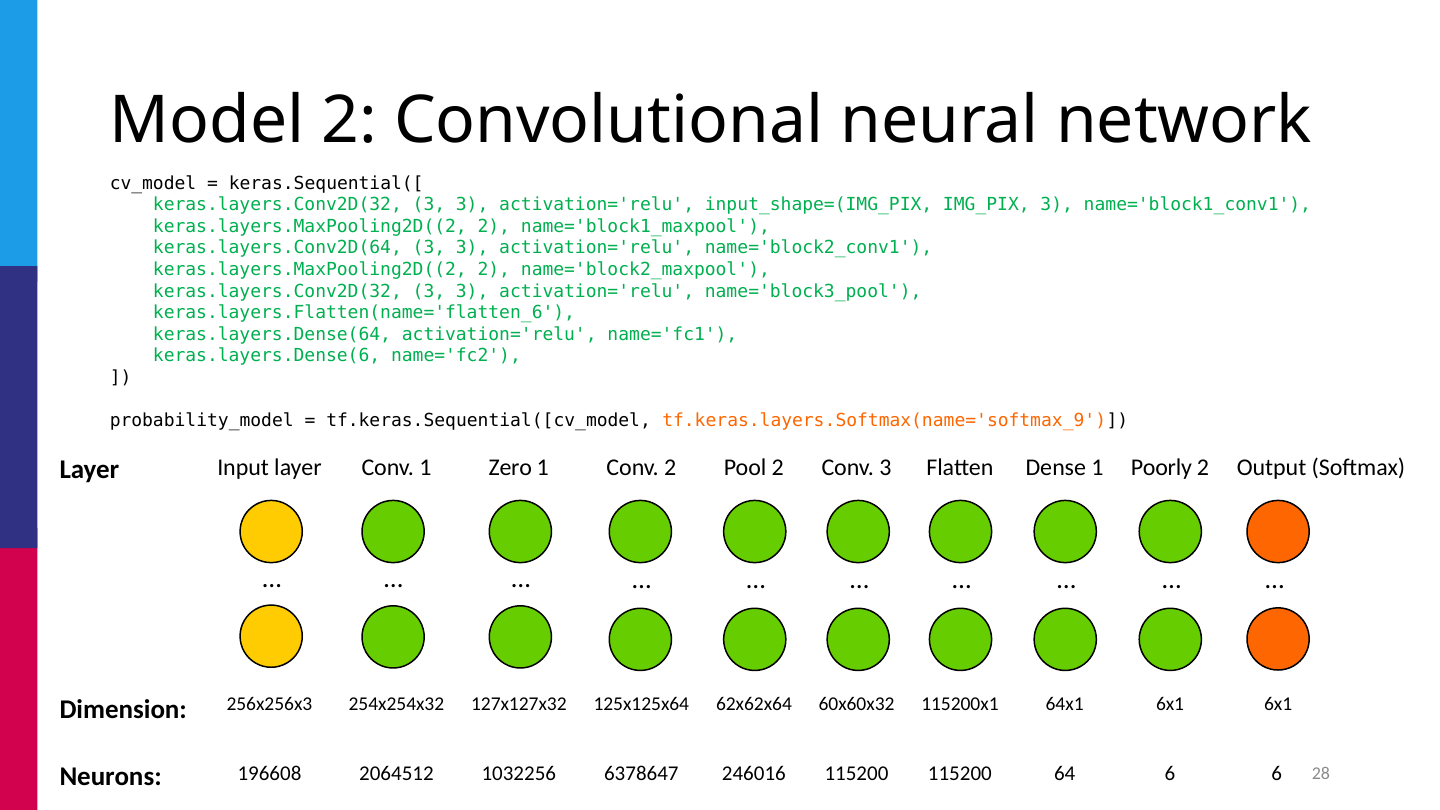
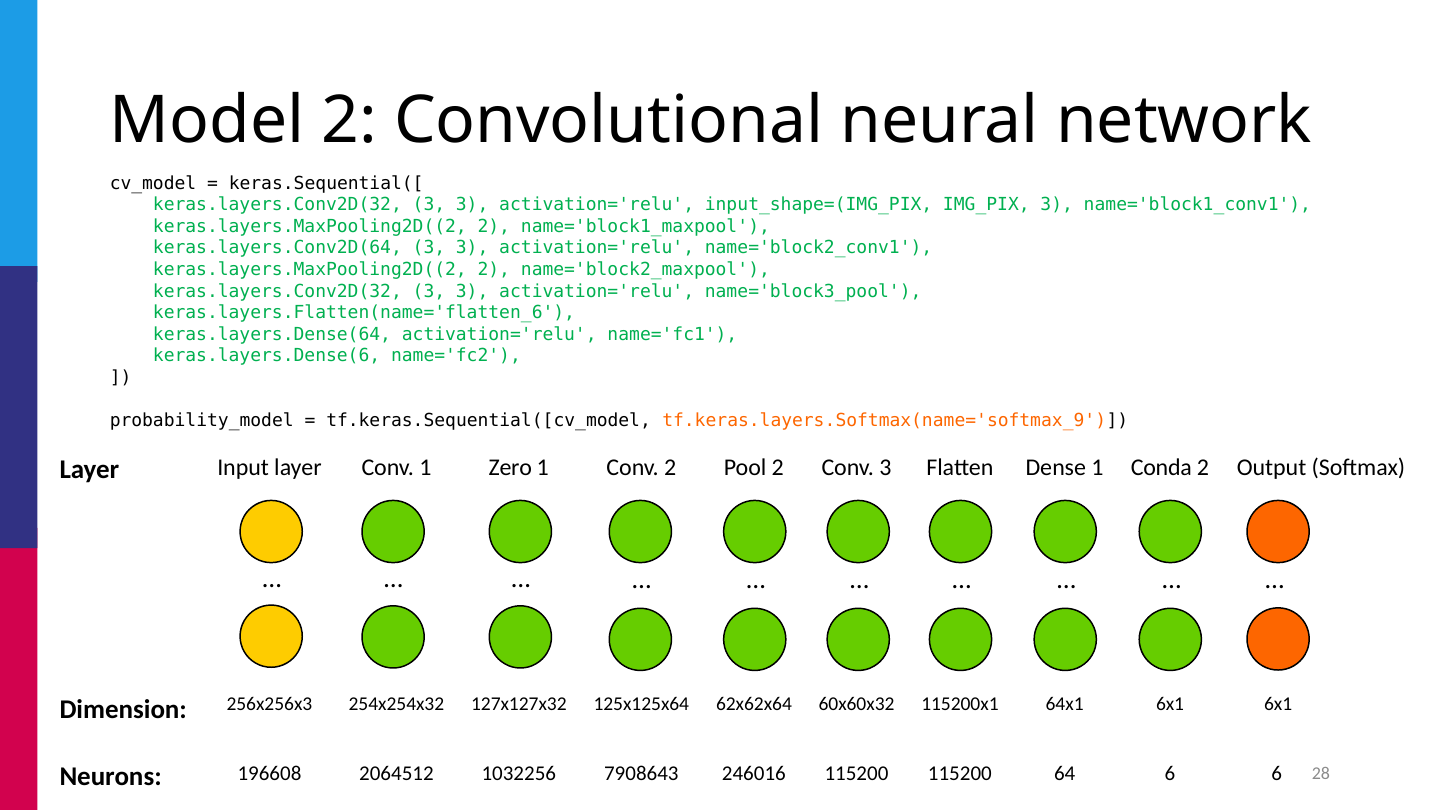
Poorly: Poorly -> Conda (1161, 467)
6378647: 6378647 -> 7908643 (641, 773)
